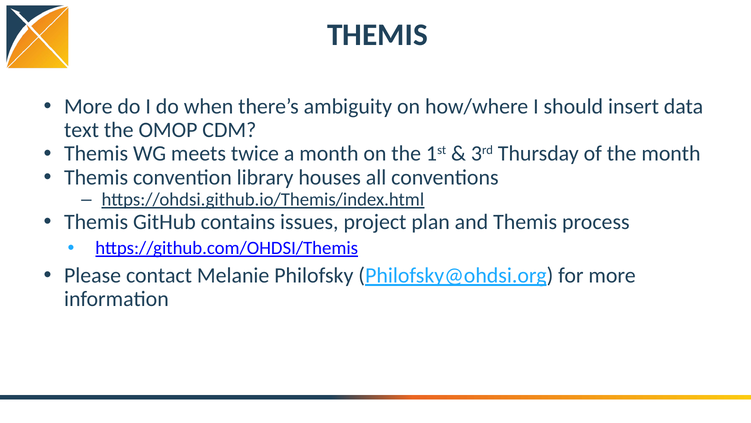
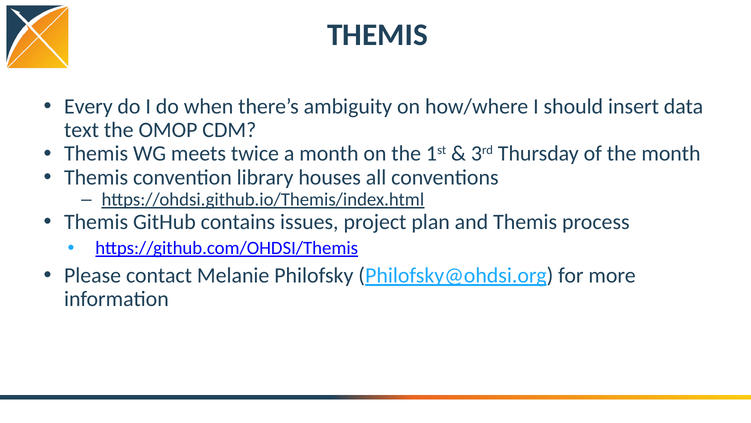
More: More -> Every (88, 106)
